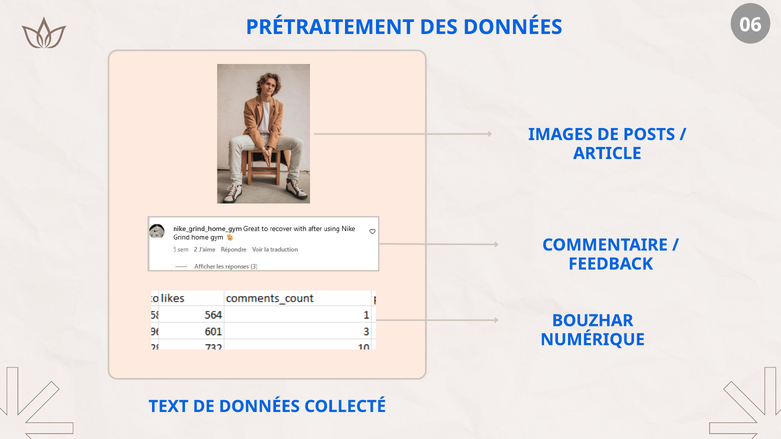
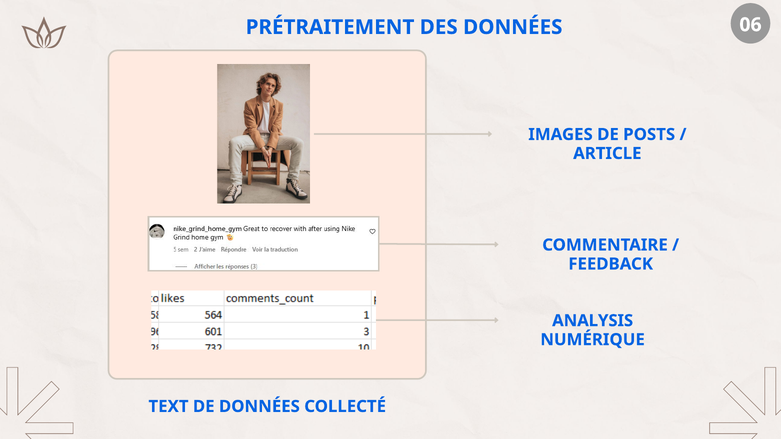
BOUZHAR: BOUZHAR -> ANALYSIS (593, 321)
